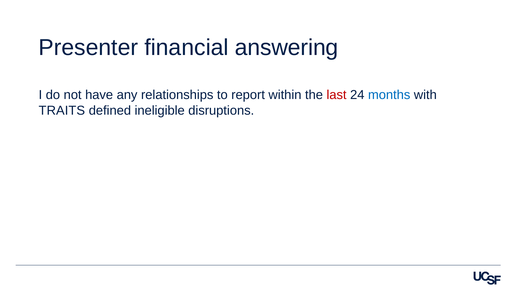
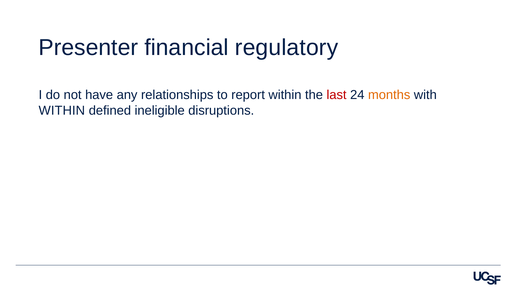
answering: answering -> regulatory (287, 47)
months colour: blue -> orange (389, 95)
TRAITS: TRAITS -> WITHIN (62, 110)
